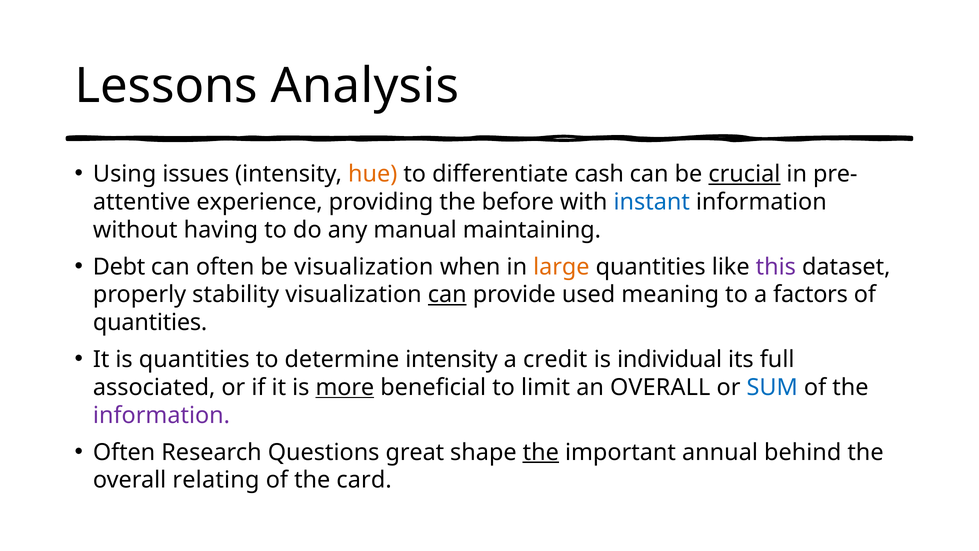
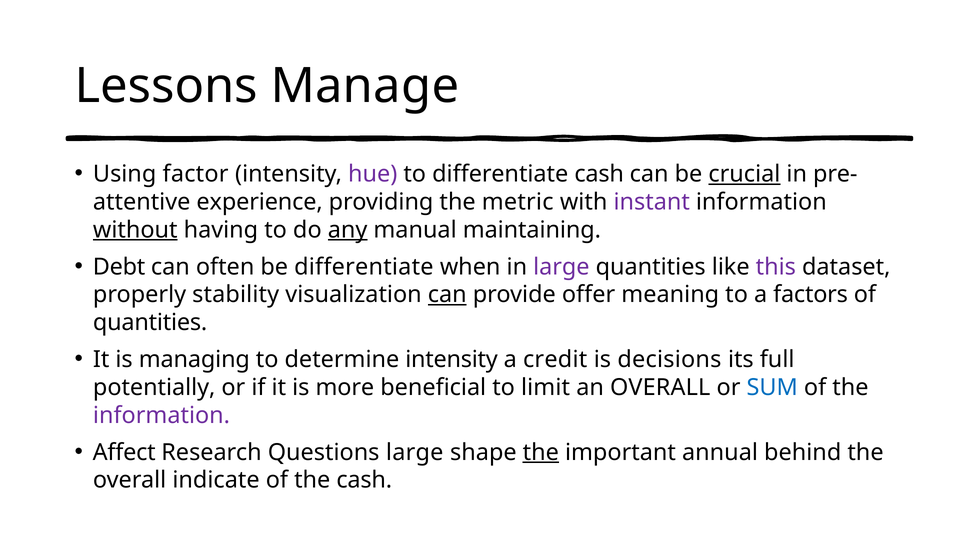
Analysis: Analysis -> Manage (365, 86)
issues: issues -> factor (196, 174)
hue colour: orange -> purple (373, 174)
before: before -> metric (518, 202)
instant colour: blue -> purple (652, 202)
without underline: none -> present (135, 230)
any underline: none -> present (348, 230)
be visualization: visualization -> differentiate (364, 267)
large colour: orange -> purple (561, 267)
used: used -> offer (589, 295)
is quantities: quantities -> managing (194, 359)
individual: individual -> decisions (669, 359)
associated: associated -> potentially (154, 387)
more underline: present -> none (345, 387)
Often: Often -> Affect (124, 452)
Questions great: great -> large (415, 452)
relating: relating -> indicate (216, 480)
the card: card -> cash (364, 480)
